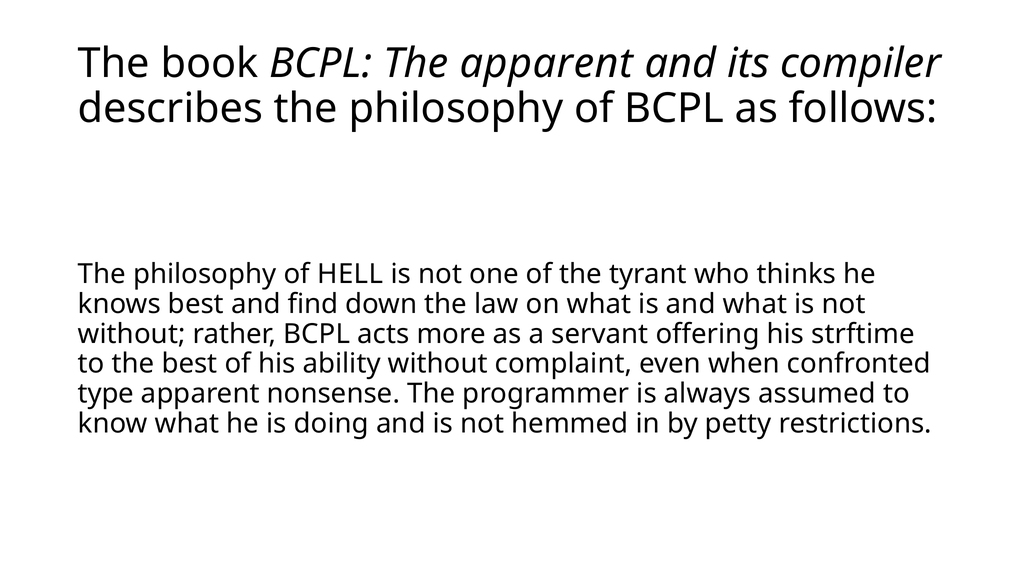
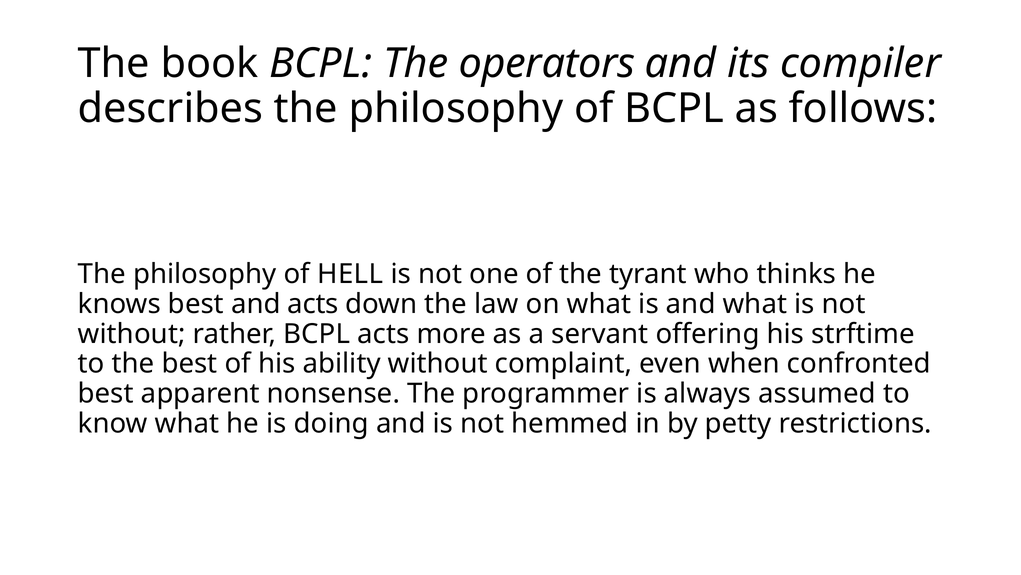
The apparent: apparent -> operators (547, 63)
and find: find -> acts (313, 304)
type: type -> best (106, 393)
